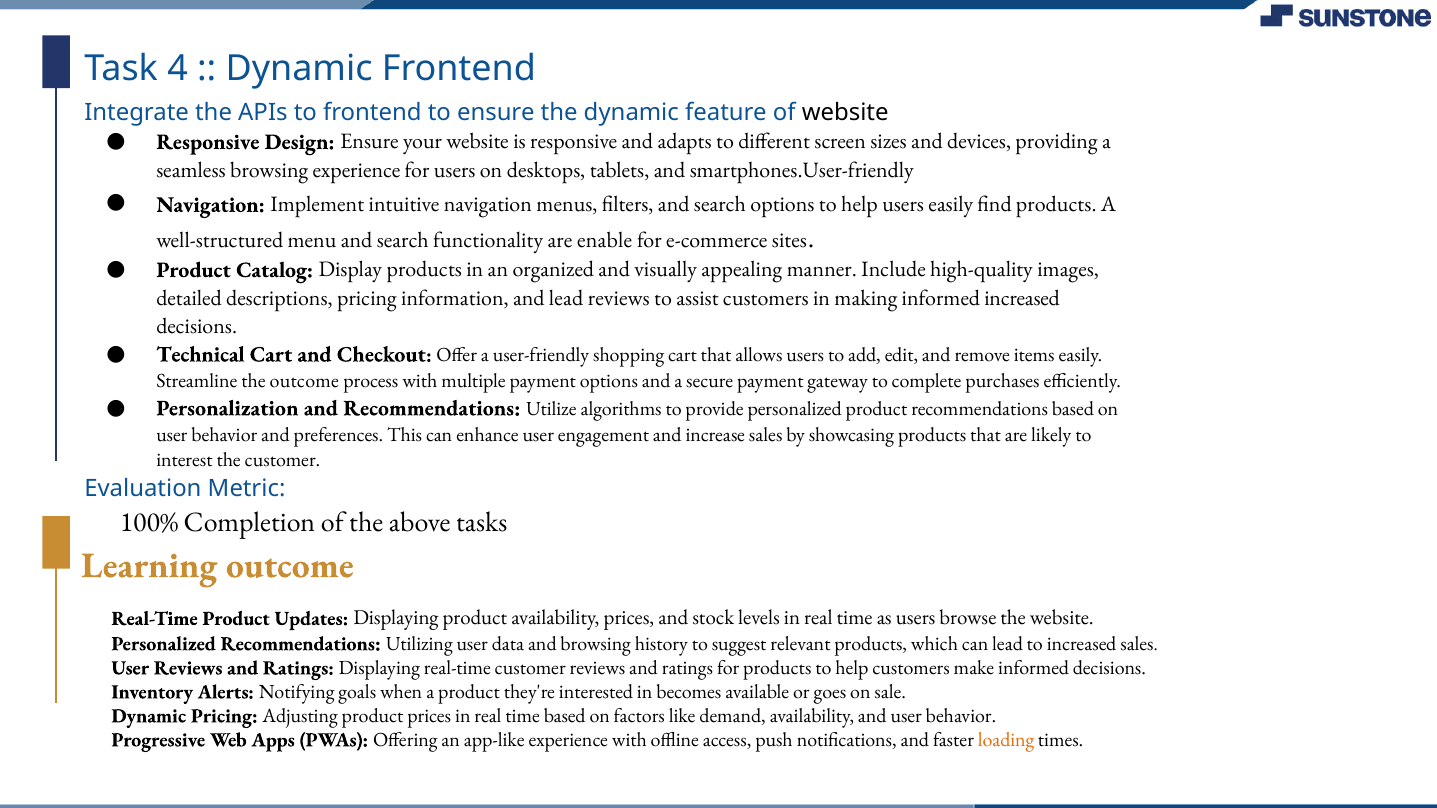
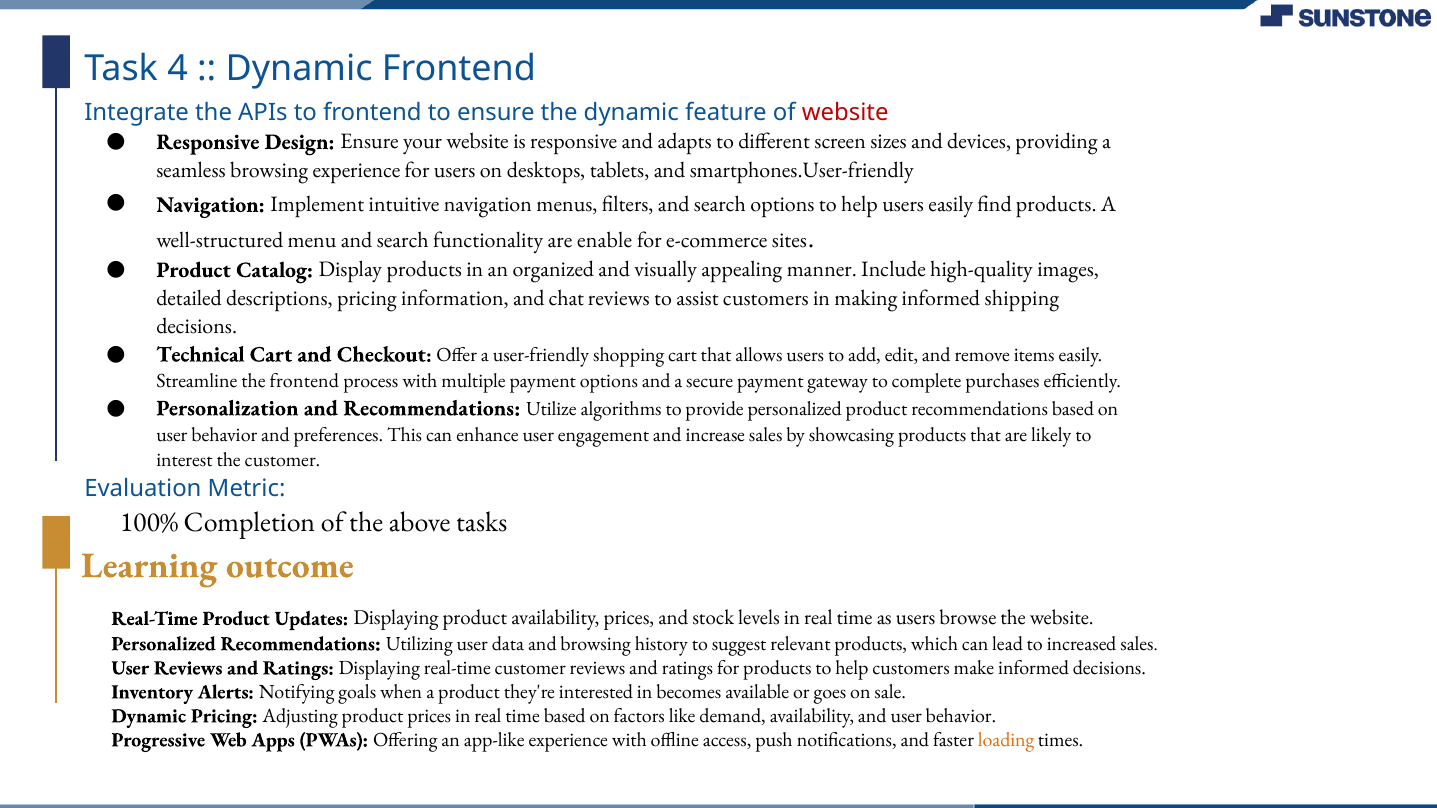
website colour: black -> red (845, 113)
and lead: lead -> chat (566, 298)
informed increased: increased -> shipping (1022, 298)
the outcome: outcome -> frontend (304, 381)
